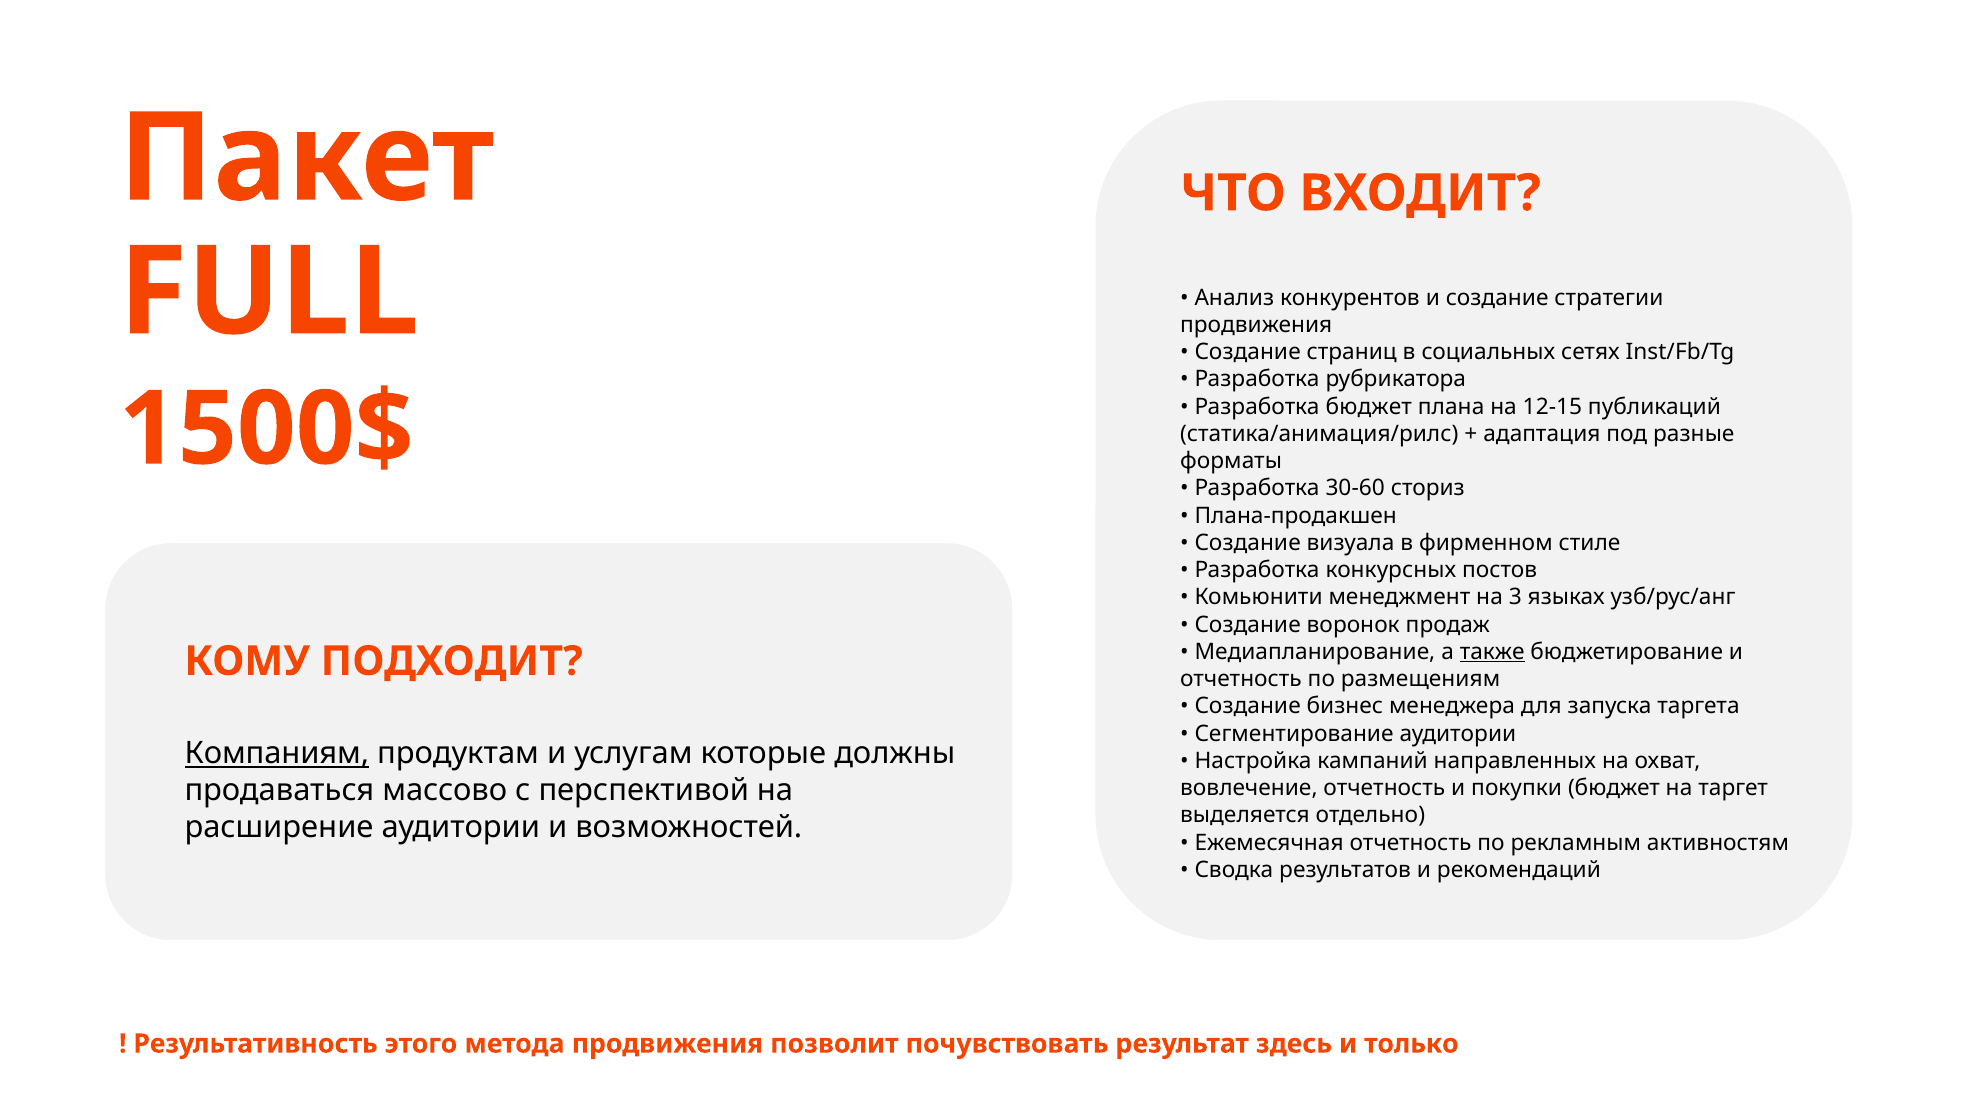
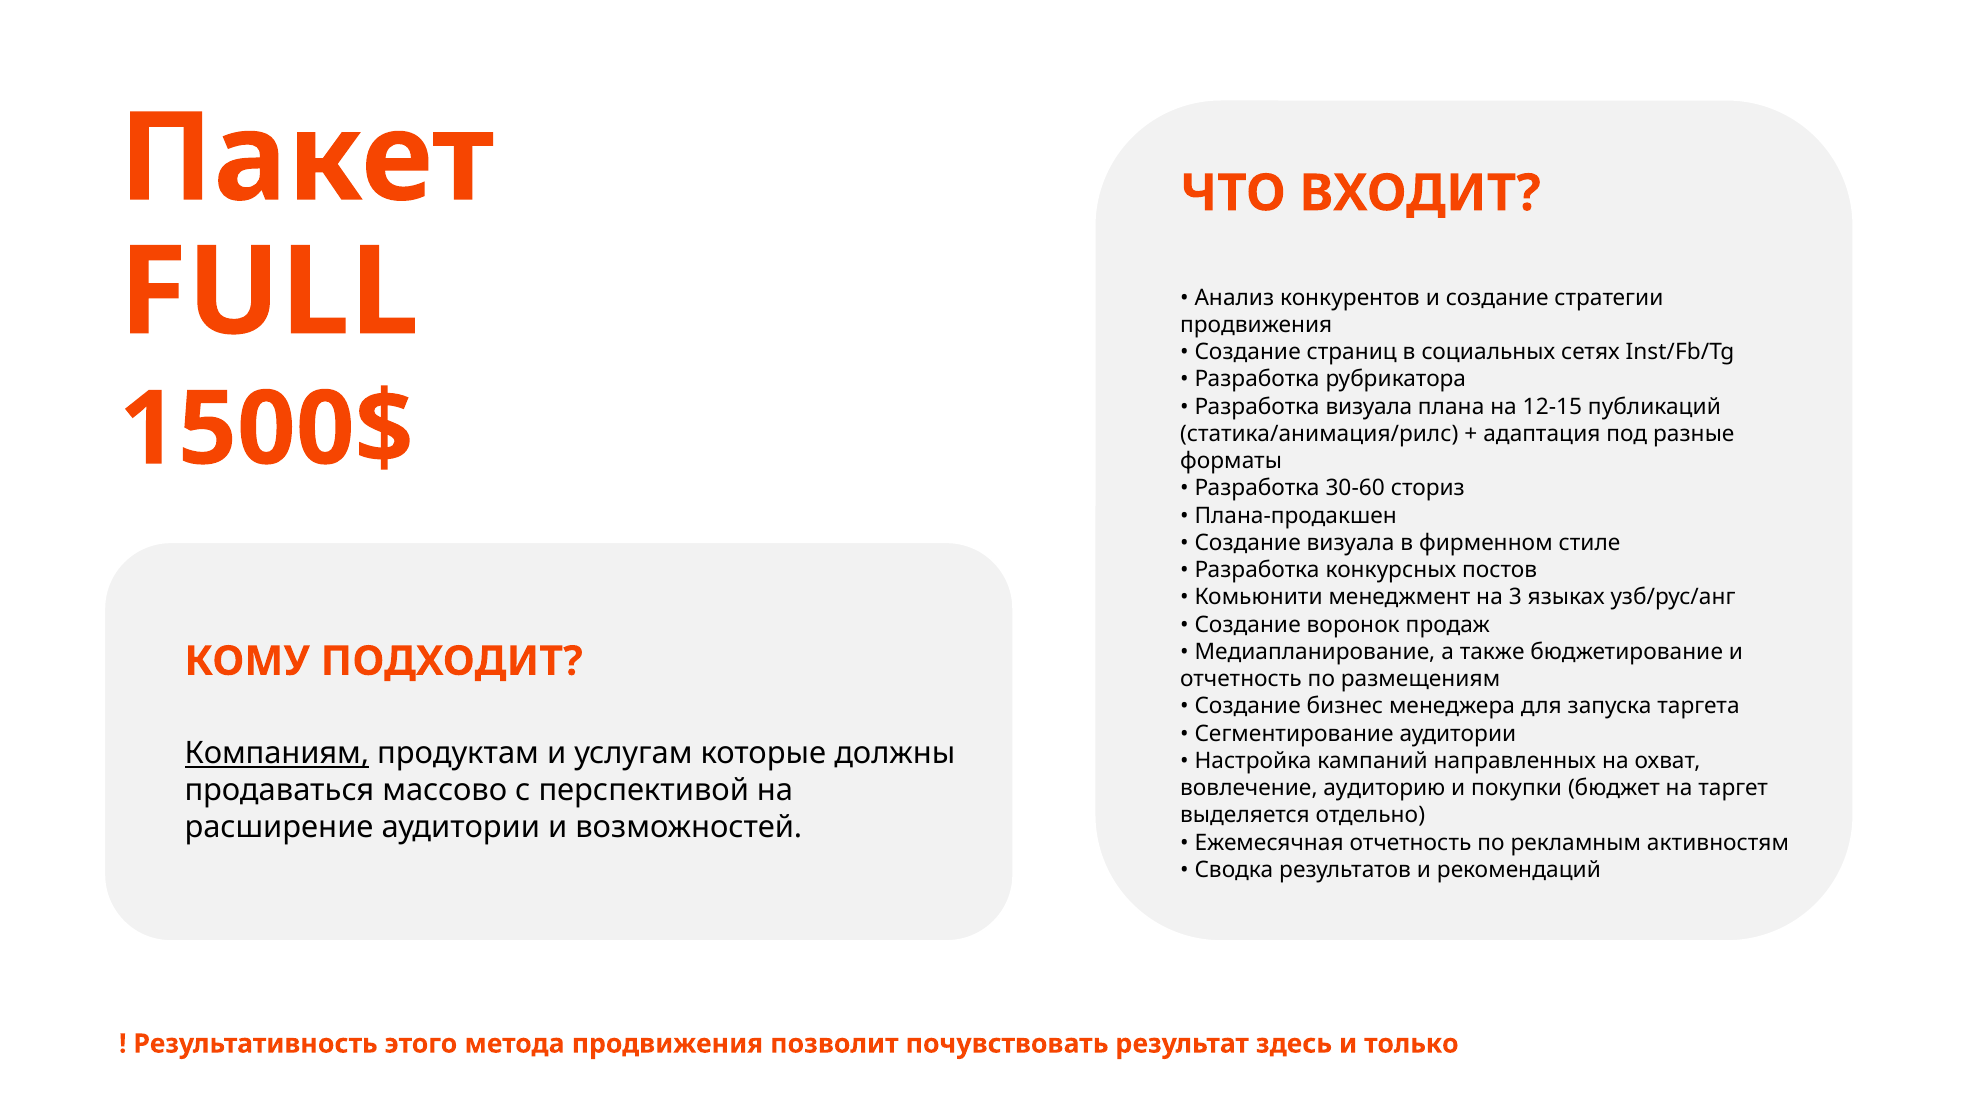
Разработка бюджет: бюджет -> визуала (1369, 407)
также underline: present -> none (1492, 652)
вовлечение отчетность: отчетность -> аудиторию (1384, 788)
